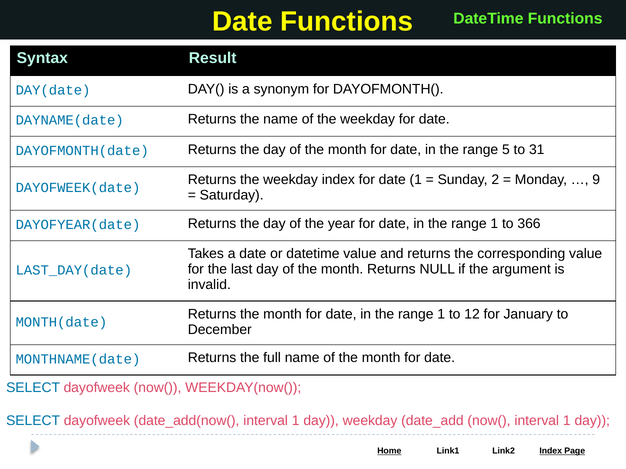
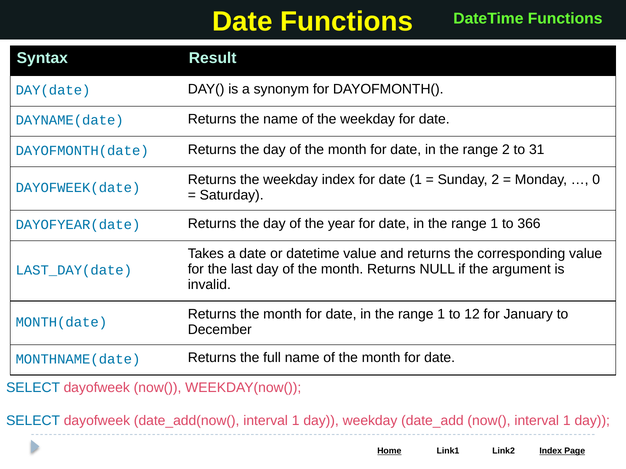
range 5: 5 -> 2 (506, 150)
9: 9 -> 0 (596, 180)
